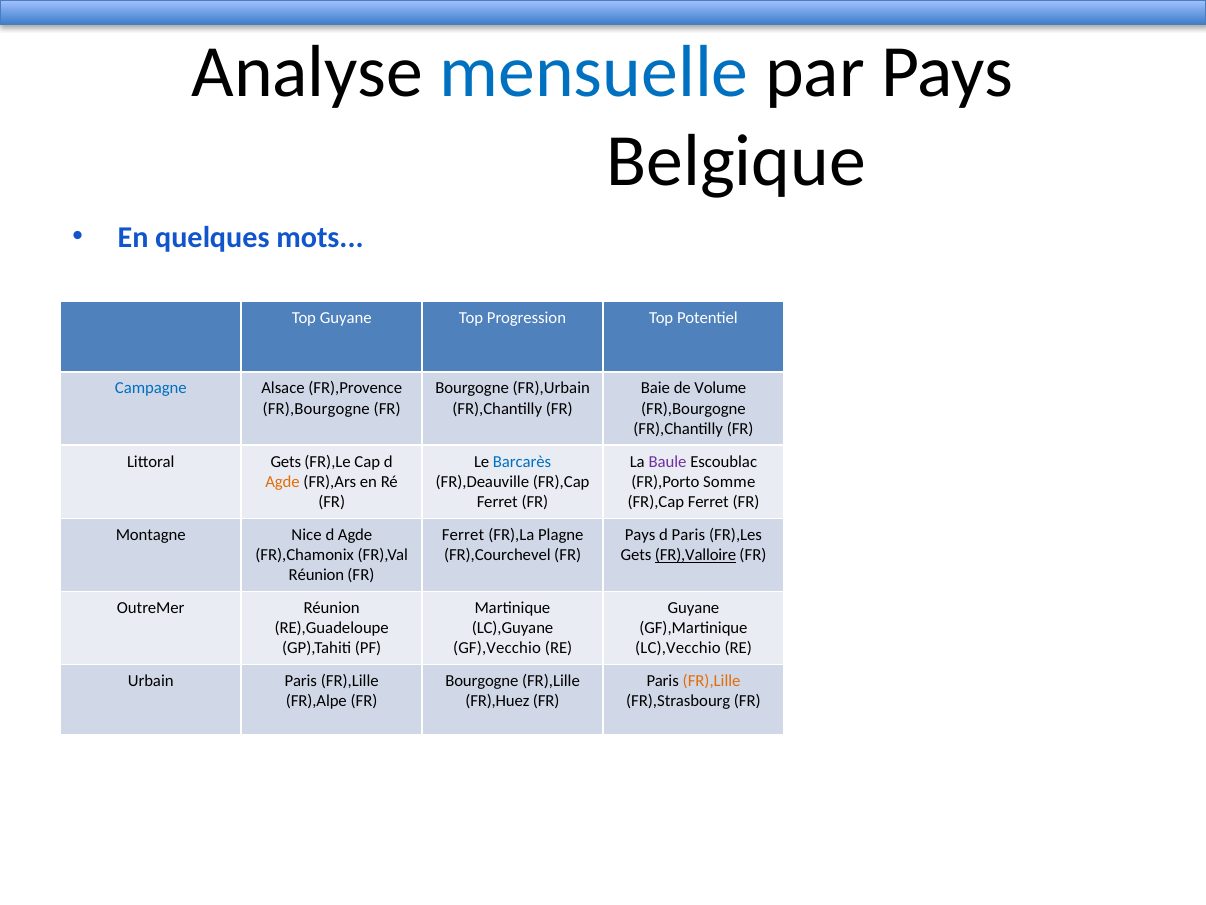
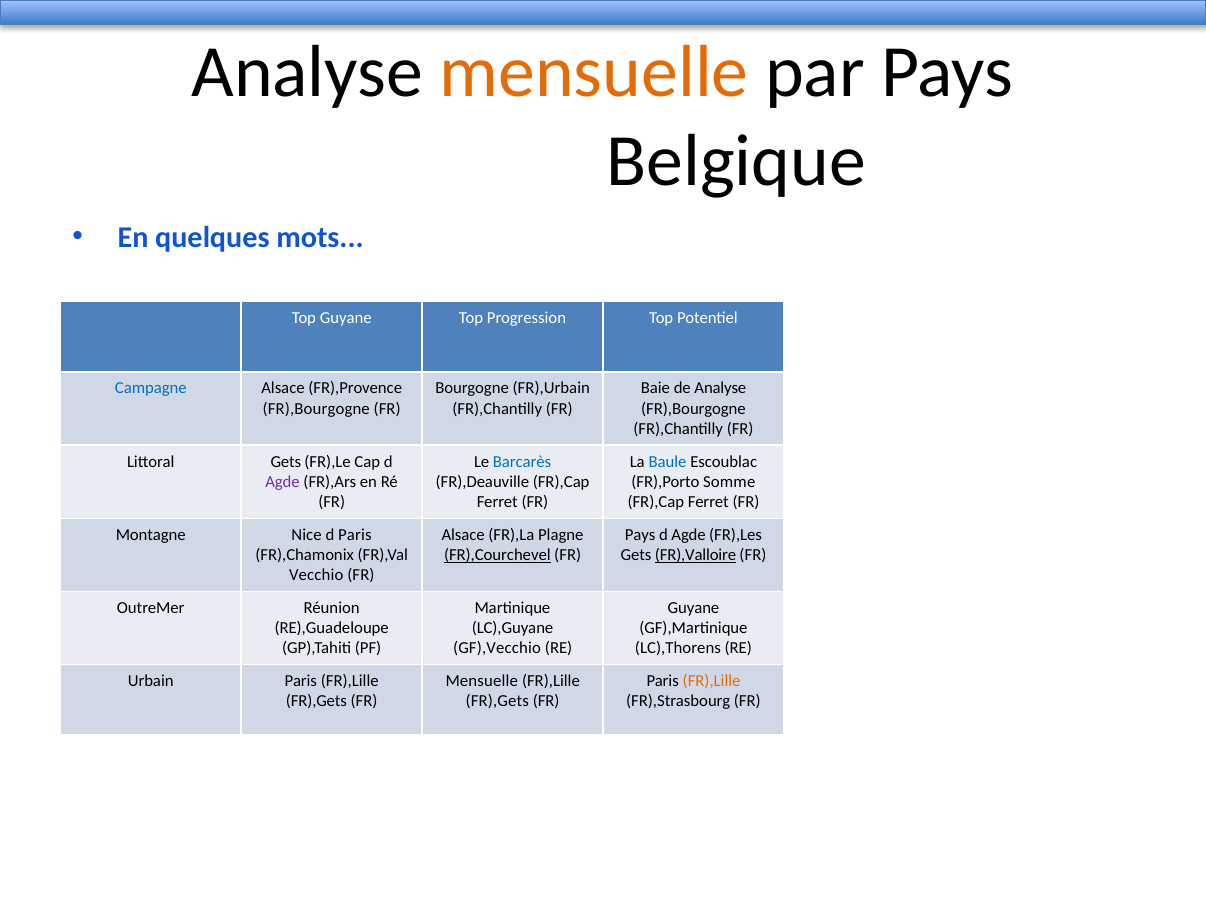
mensuelle colour: blue -> orange (594, 73)
de Volume: Volume -> Analyse (720, 388)
Baule colour: purple -> blue (667, 461)
Agde colour: orange -> purple (283, 482)
Agde: Agde -> Paris (355, 534)
Ferret: Ferret -> Alsace (463, 534)
Paris: Paris -> Agde (689, 534)
FR),Courchevel underline: none -> present (497, 555)
Réunion: Réunion -> Vecchio (316, 575)
LC),Vecchio: LC),Vecchio -> LC),Thorens (678, 648)
Bourgogne: Bourgogne -> Mensuelle (482, 680)
FR),Alpe: FR),Alpe -> FR),Gets (316, 701)
FR),Huez: FR),Huez -> FR),Gets (497, 701)
